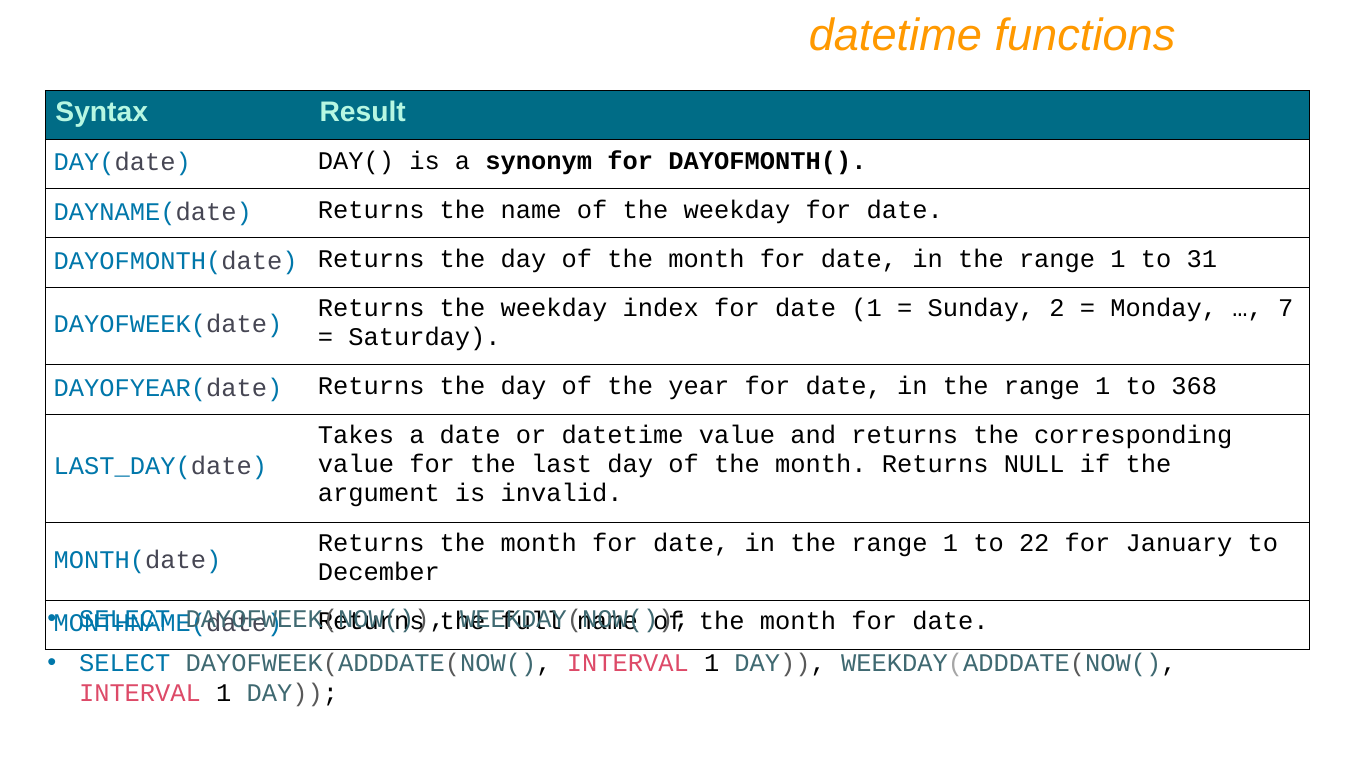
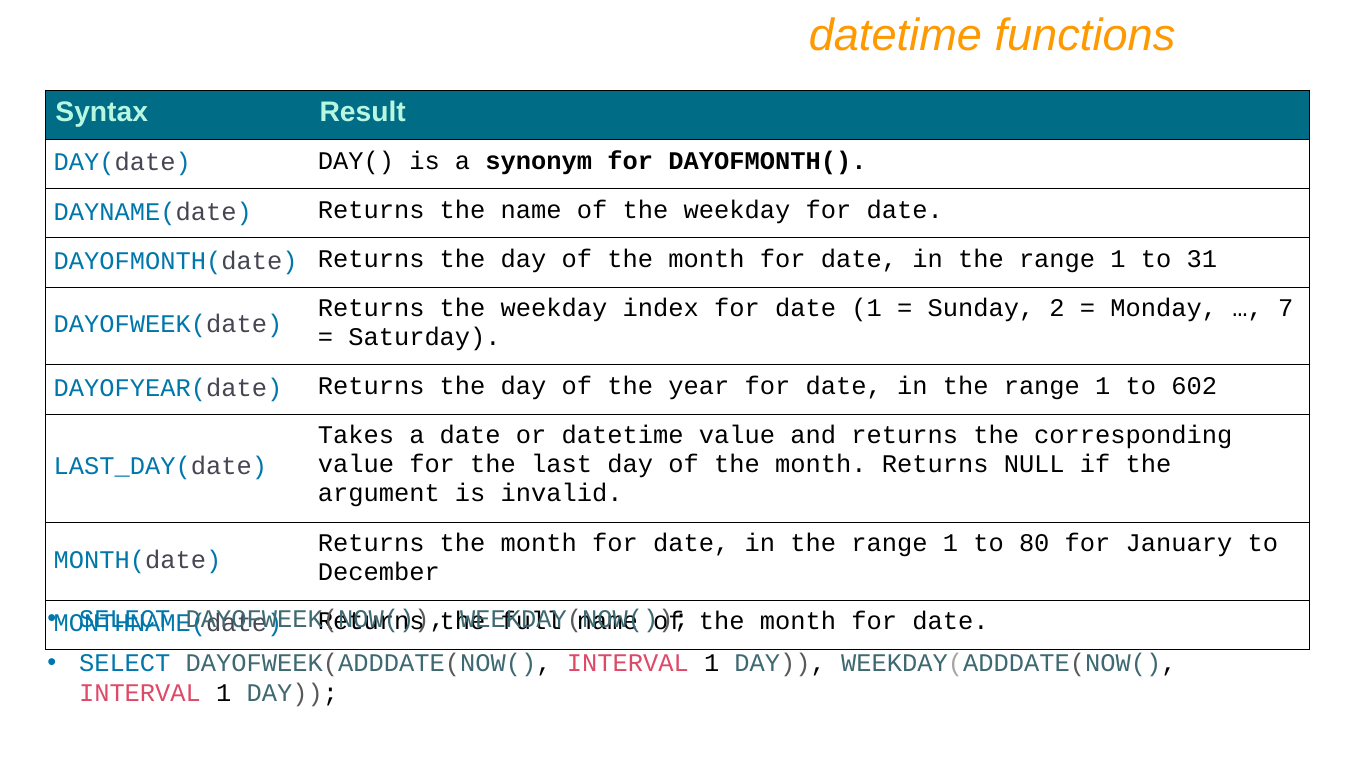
368: 368 -> 602 (1194, 386)
22: 22 -> 80 (1034, 544)
